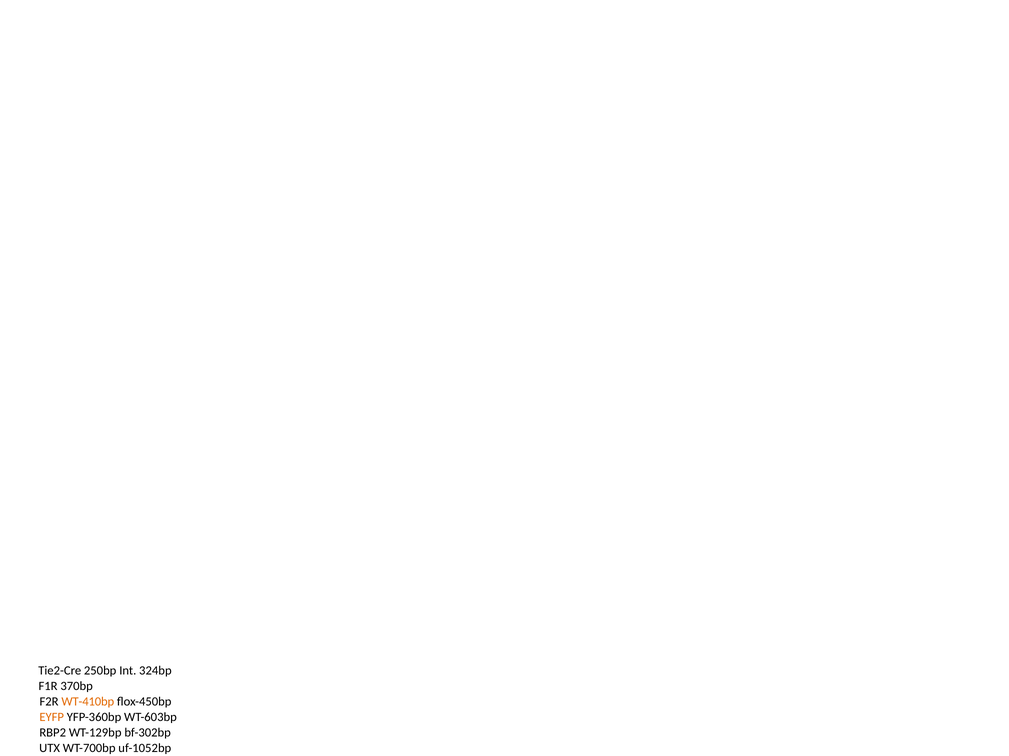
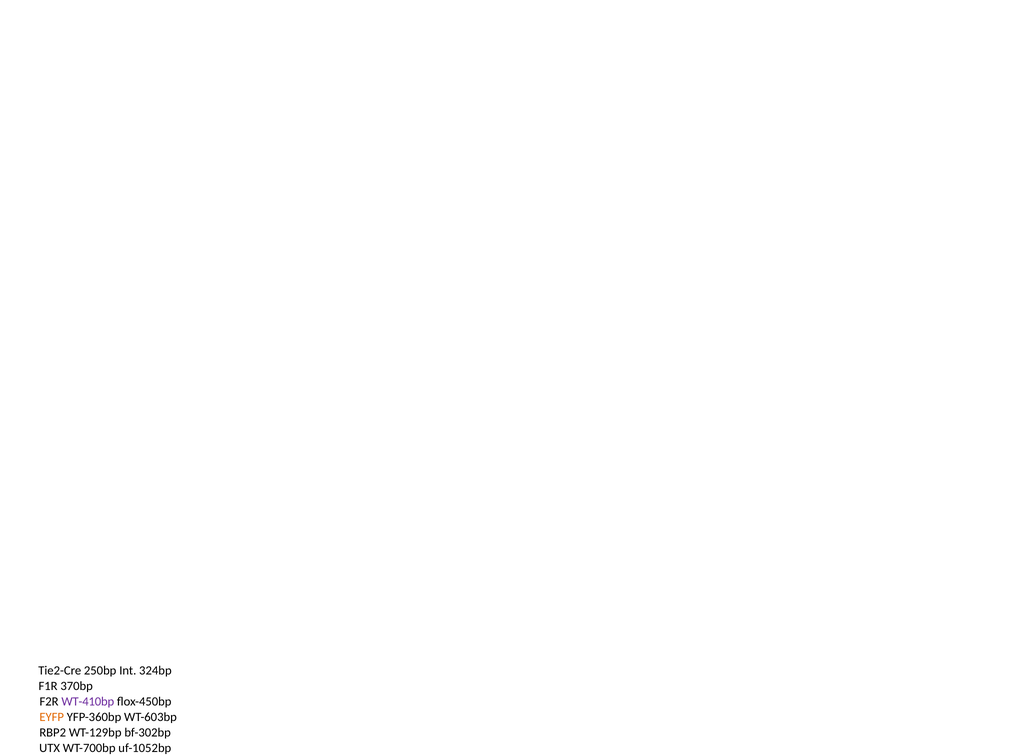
WT-410bp colour: orange -> purple (88, 702)
